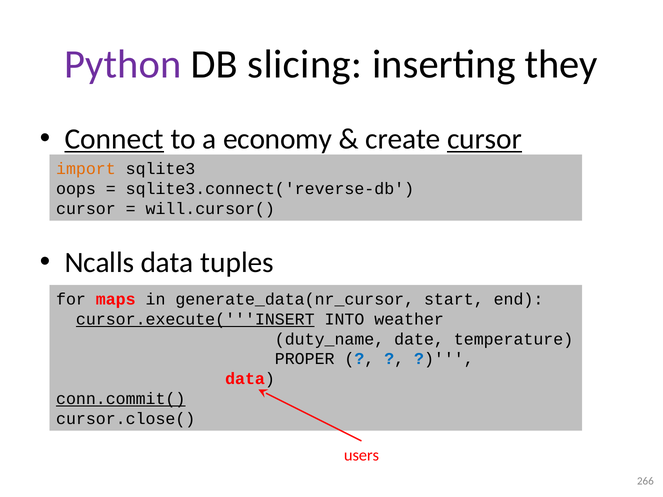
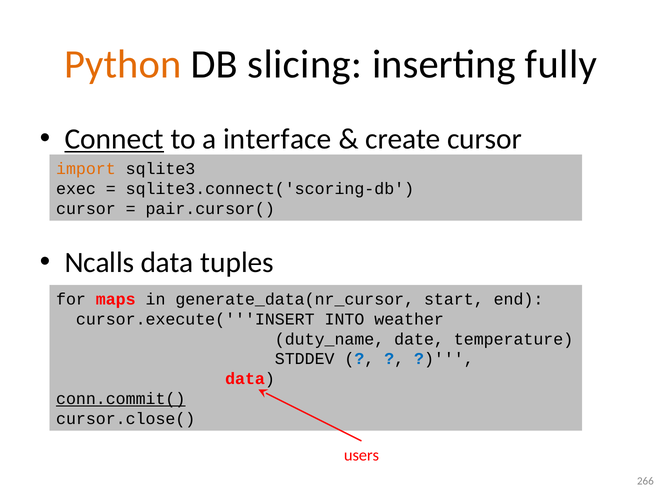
Python colour: purple -> orange (123, 64)
they: they -> fully (561, 64)
economy: economy -> interface (277, 139)
cursor underline: present -> none (485, 139)
oops: oops -> exec (76, 189)
sqlite3.connect('reverse-db: sqlite3.connect('reverse-db -> sqlite3.connect('scoring-db (270, 189)
will.cursor(: will.cursor( -> pair.cursor( (210, 209)
cursor.execute('''INSERT underline: present -> none (195, 319)
PROPER: PROPER -> STDDEV (305, 359)
